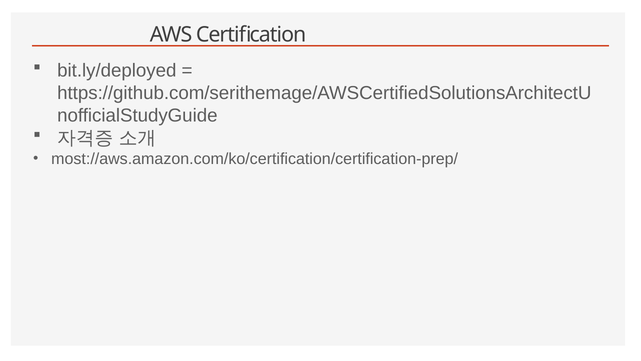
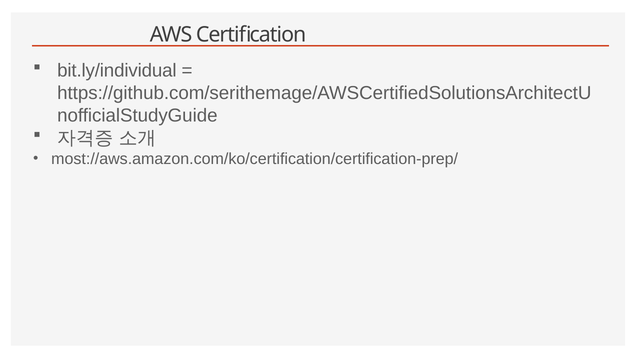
bit.ly/deployed: bit.ly/deployed -> bit.ly/individual (117, 71)
